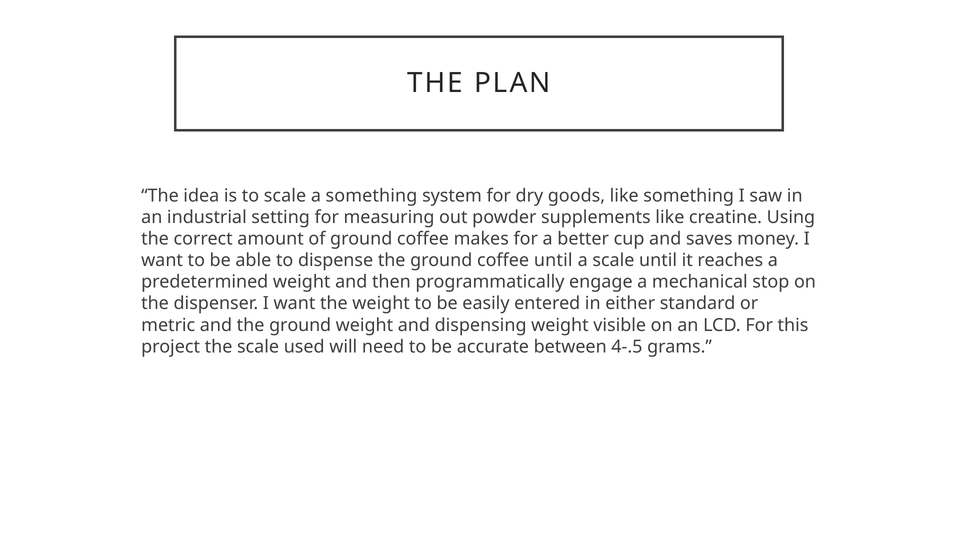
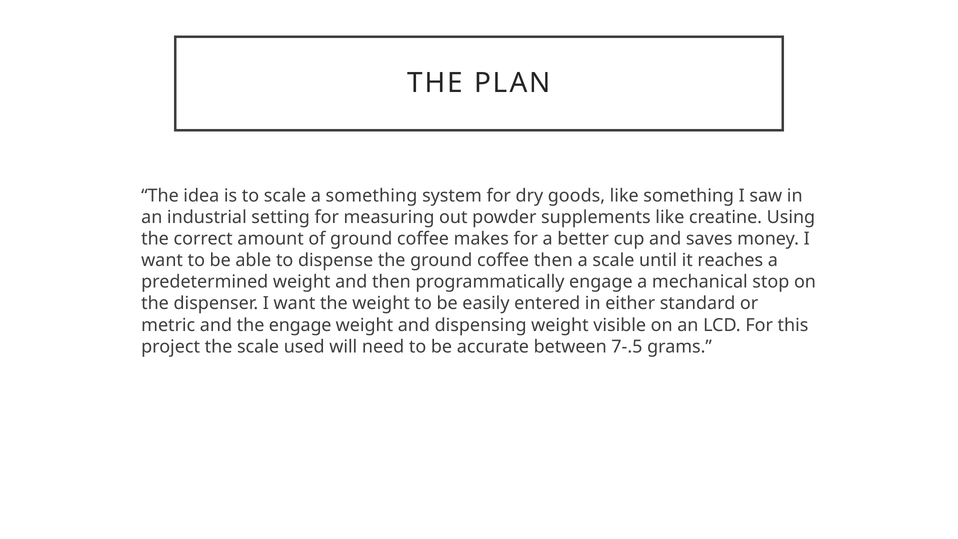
coffee until: until -> then (553, 260)
and the ground: ground -> engage (300, 325)
4-.5: 4-.5 -> 7-.5 (627, 347)
